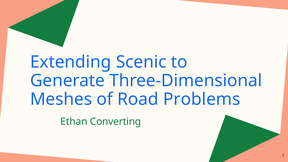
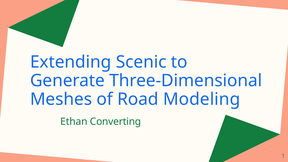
Problems: Problems -> Modeling (202, 99)
